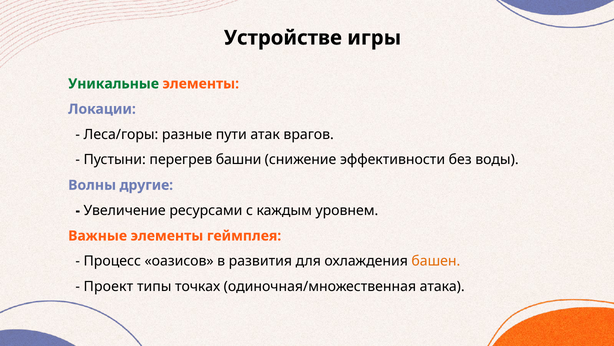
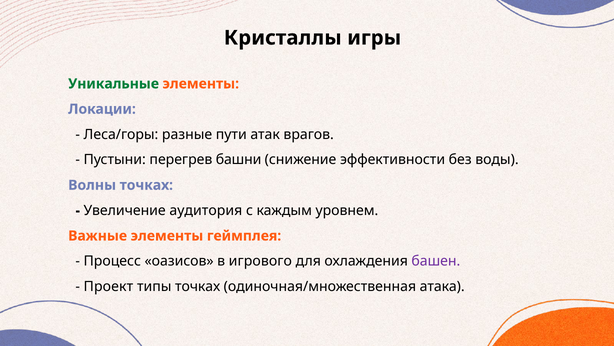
Устройстве: Устройстве -> Кристаллы (283, 38)
Волны другие: другие -> точках (146, 185)
ресурсами: ресурсами -> аудитория (206, 210)
развития: развития -> игрового (260, 261)
башен colour: orange -> purple (436, 261)
